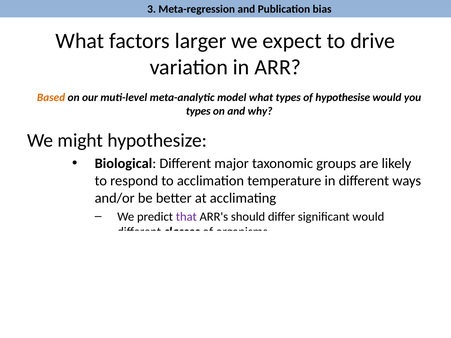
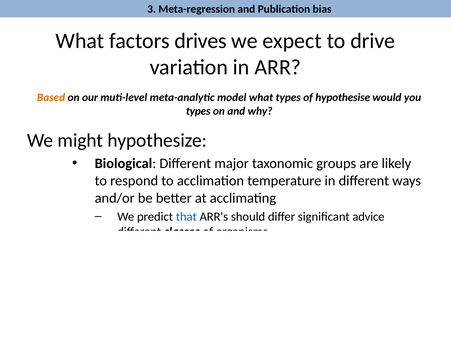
larger: larger -> drives (201, 41)
that colour: purple -> blue (186, 217)
significant would: would -> advice (368, 217)
